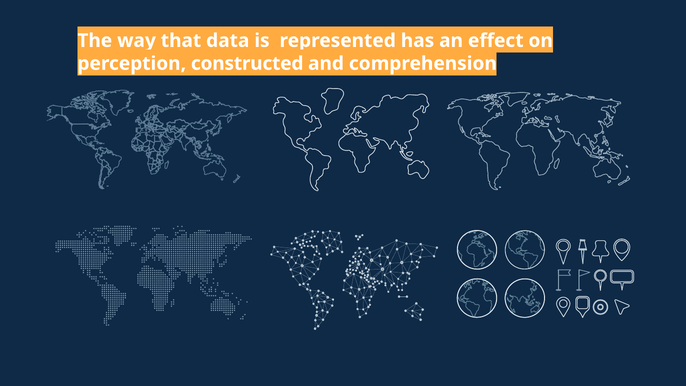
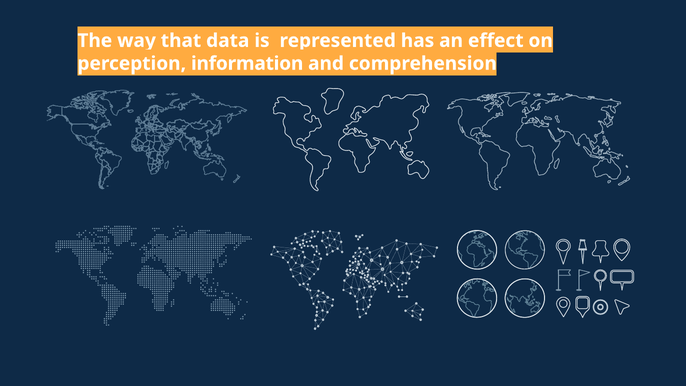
constructed: constructed -> information (247, 63)
